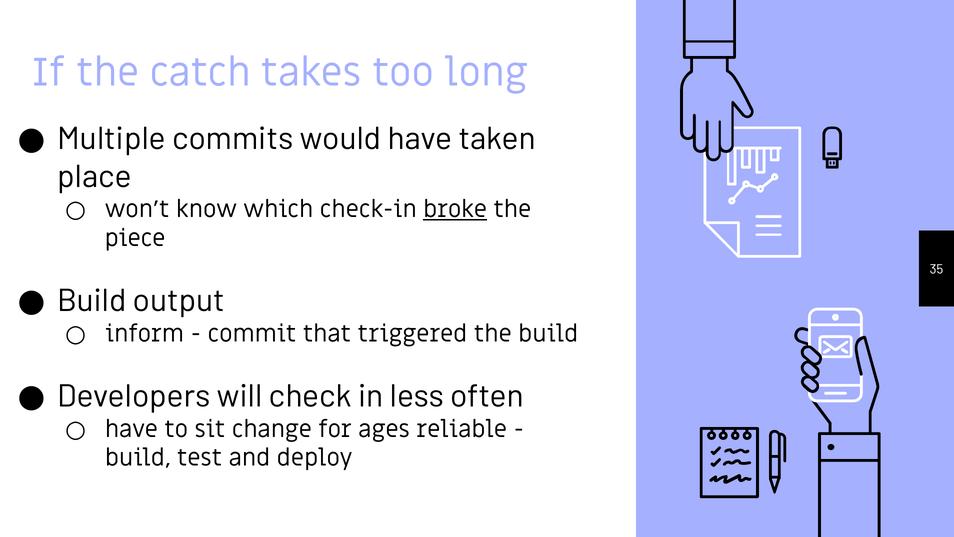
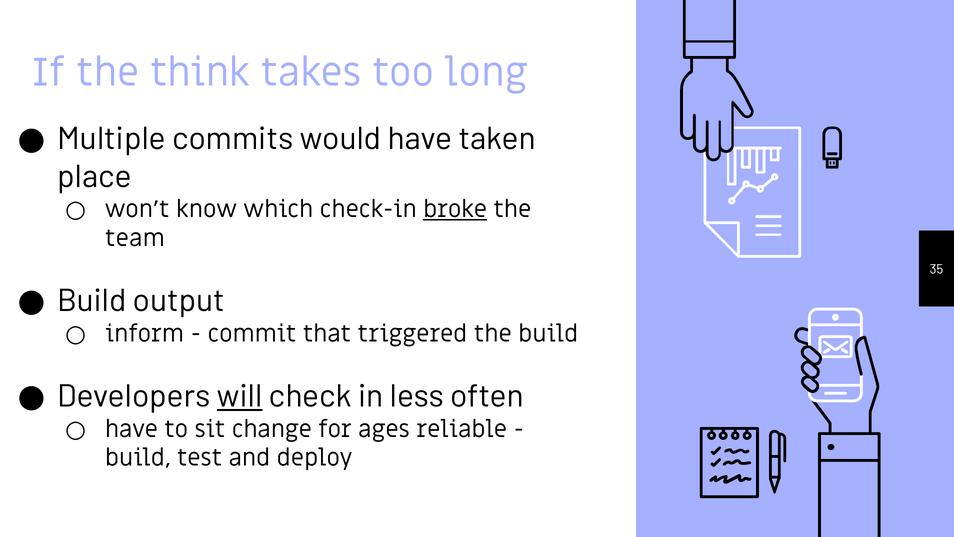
catch: catch -> think (200, 72)
piece: piece -> team (135, 238)
will underline: none -> present (240, 396)
